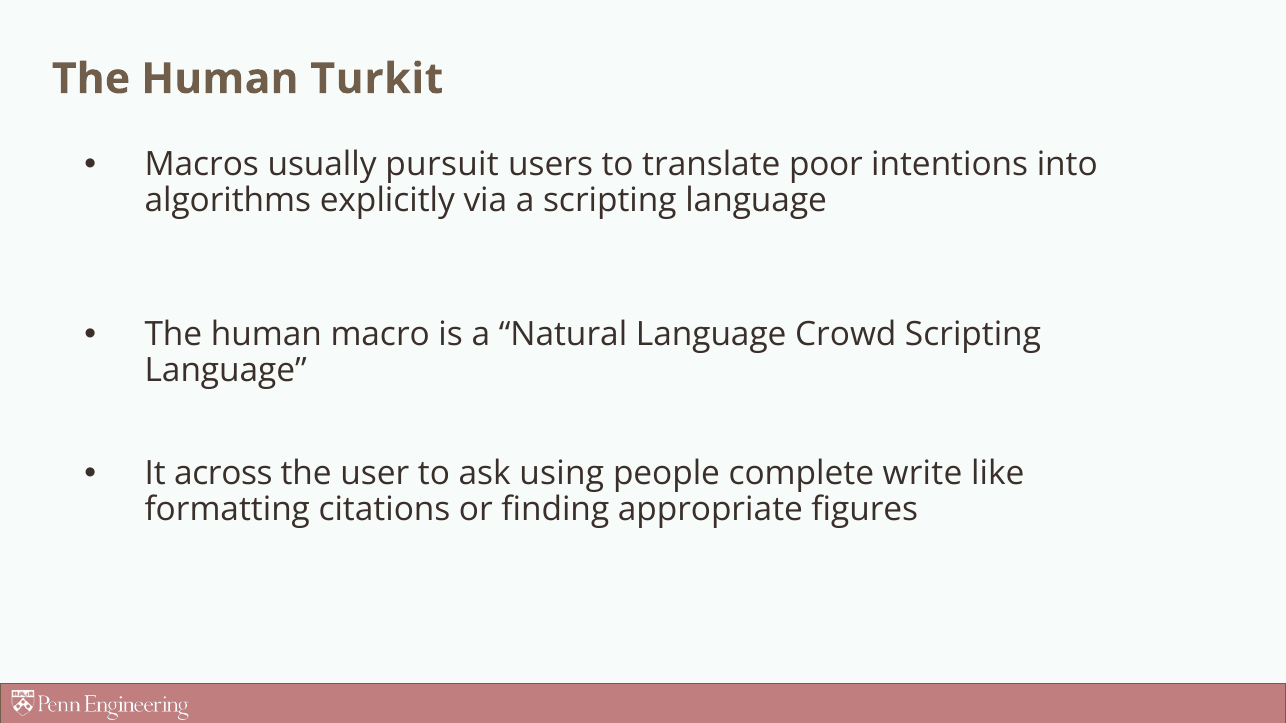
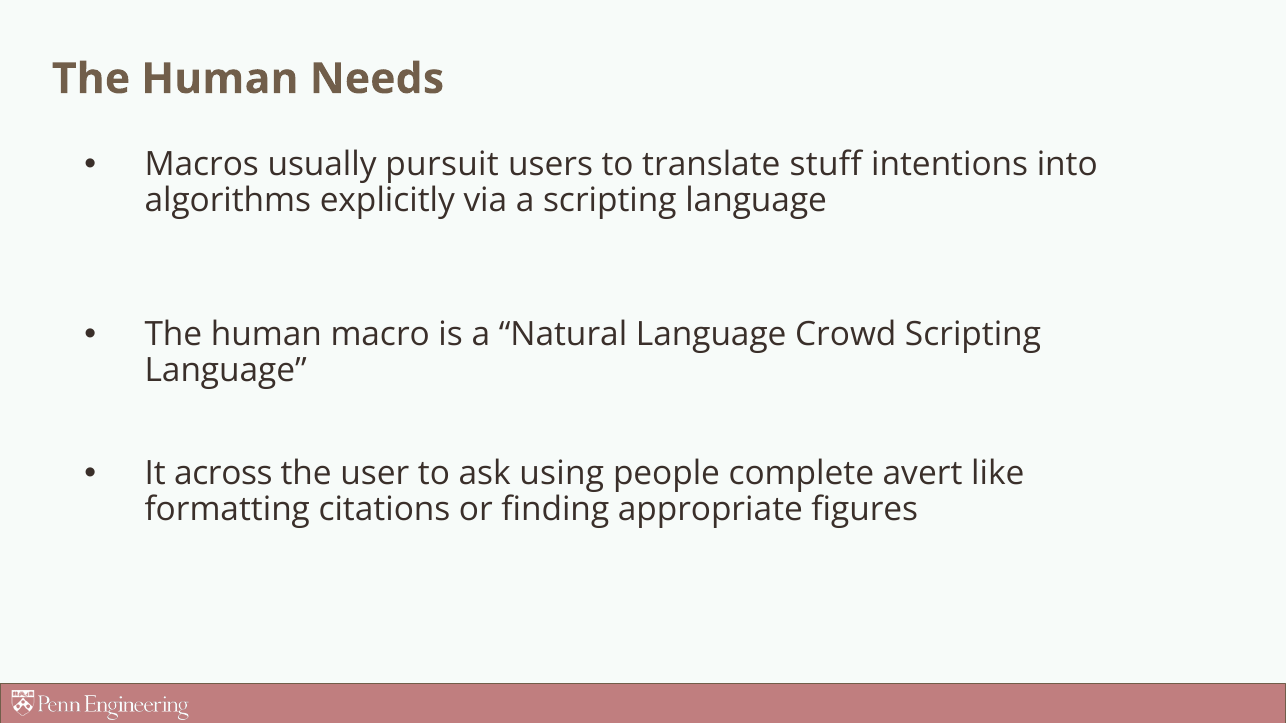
Turkit: Turkit -> Needs (377, 79)
poor: poor -> stuff (826, 165)
write: write -> avert (923, 474)
